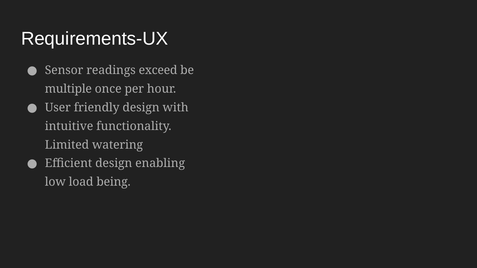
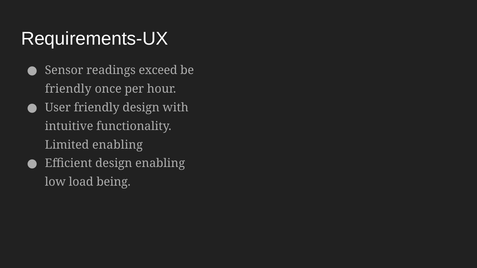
multiple: multiple -> friendly (68, 89)
Limited watering: watering -> enabling (117, 145)
